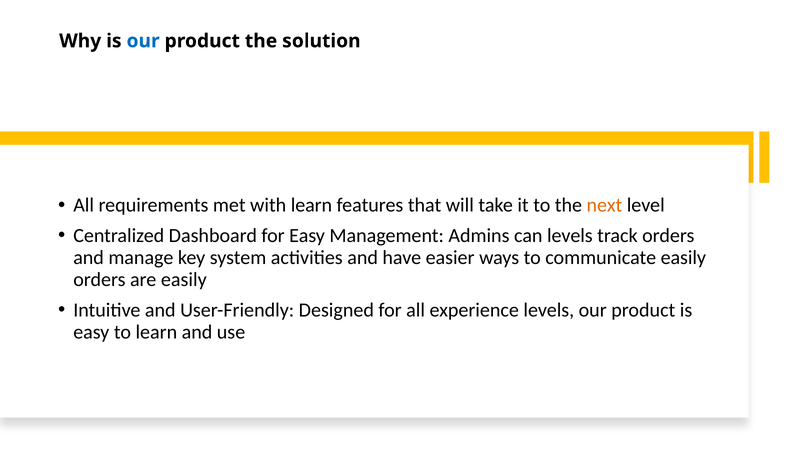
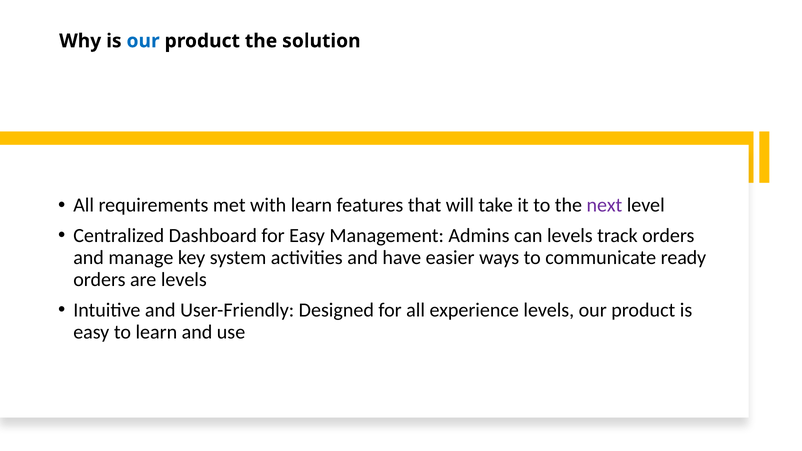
next colour: orange -> purple (604, 205)
communicate easily: easily -> ready (683, 258)
are easily: easily -> levels (184, 280)
